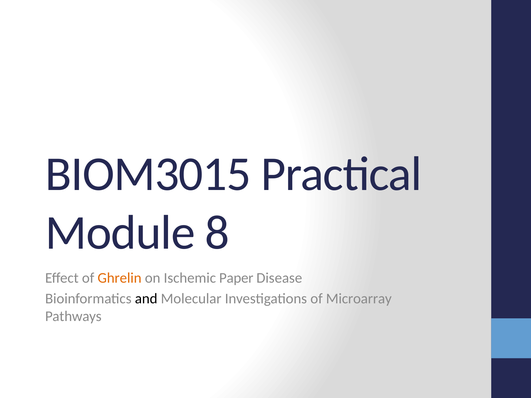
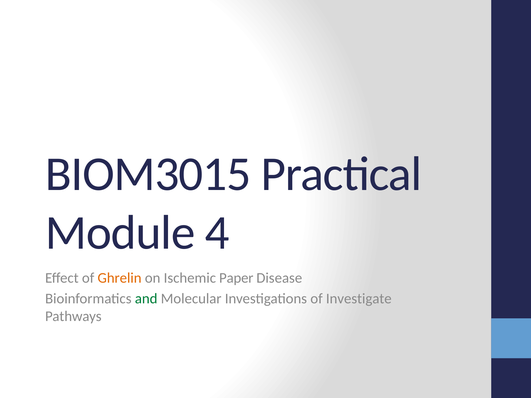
8: 8 -> 4 (217, 233)
and colour: black -> green (146, 299)
Microarray: Microarray -> Investigate (359, 299)
